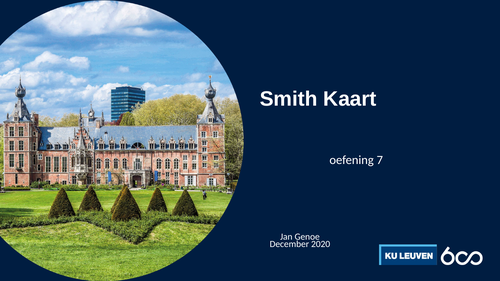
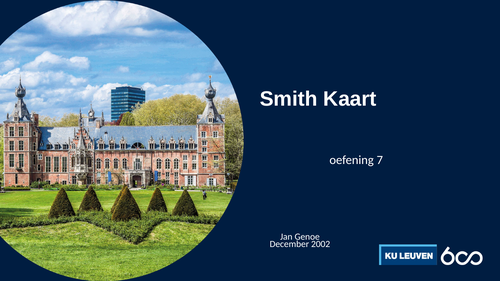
2020: 2020 -> 2002 (321, 244)
